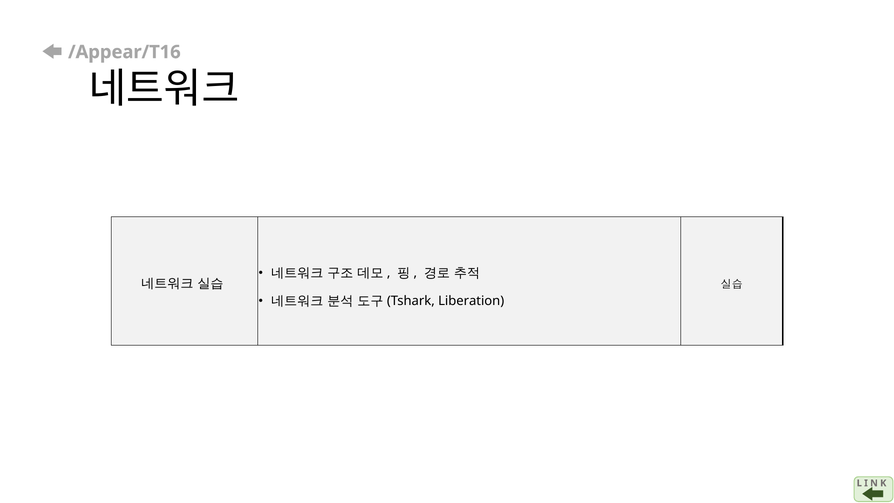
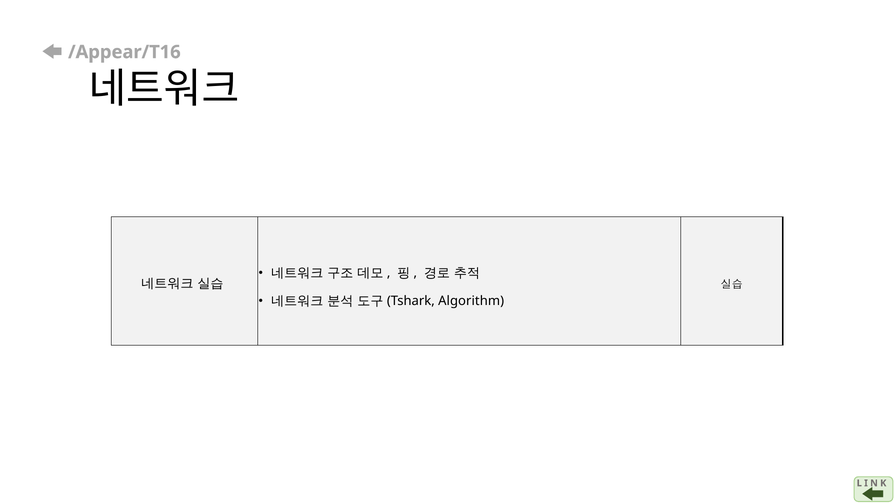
Liberation: Liberation -> Algorithm (471, 301)
